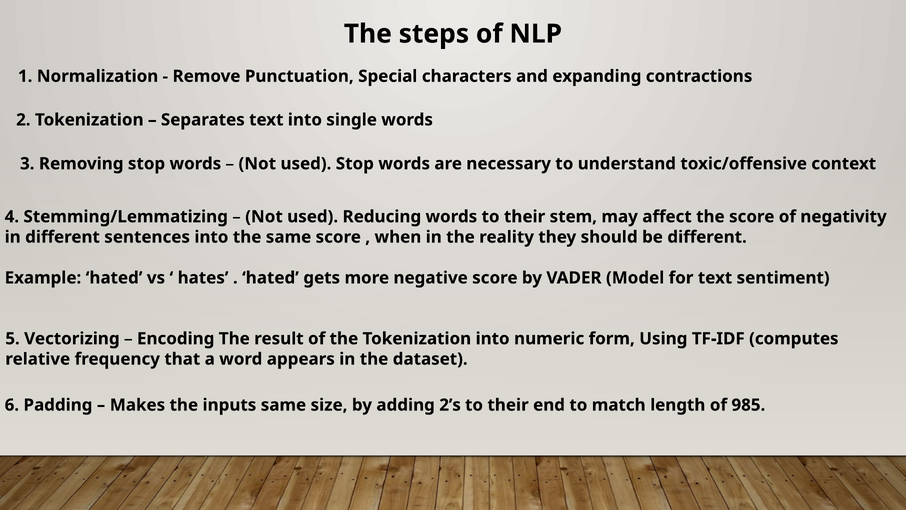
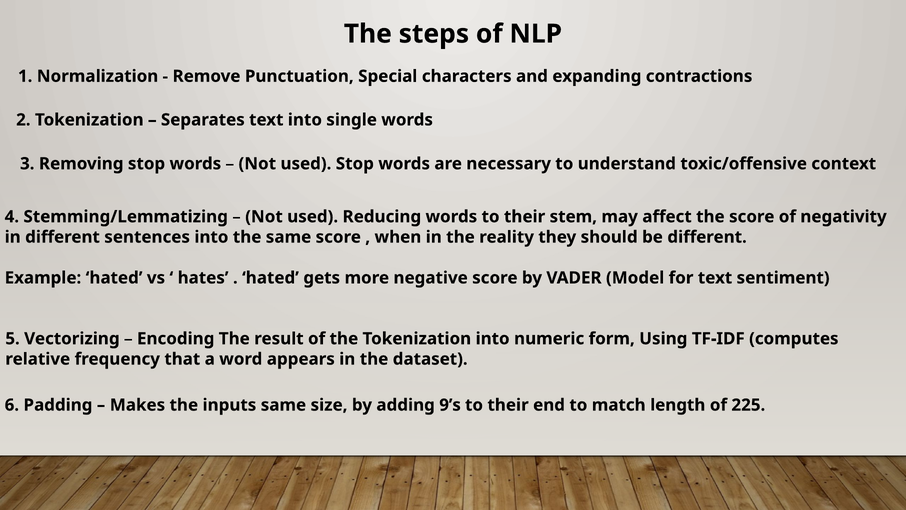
2’s: 2’s -> 9’s (450, 405)
985: 985 -> 225 (748, 405)
